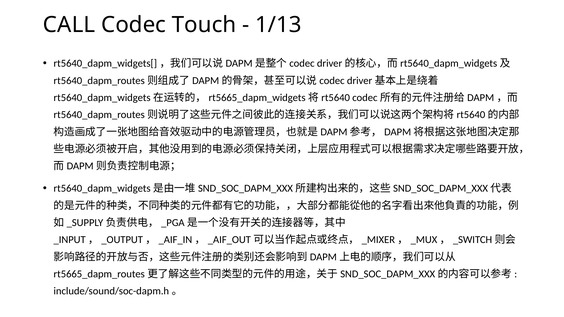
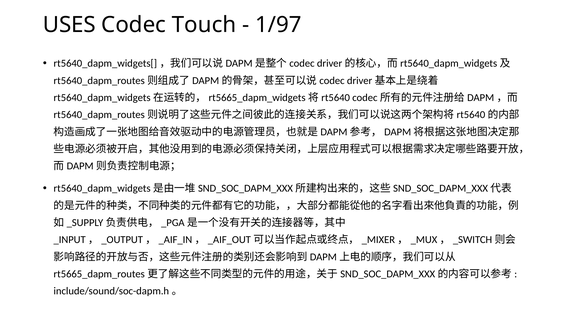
CALL: CALL -> USES (69, 25)
1/13: 1/13 -> 1/97 (278, 25)
